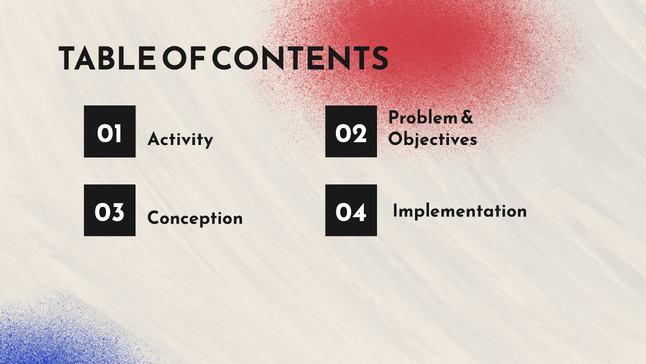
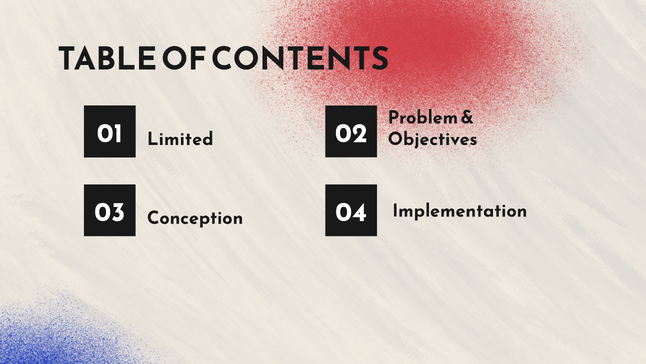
Activity: Activity -> Limited (180, 139)
